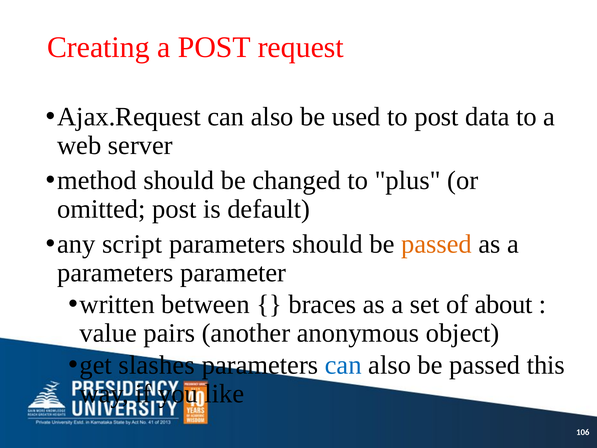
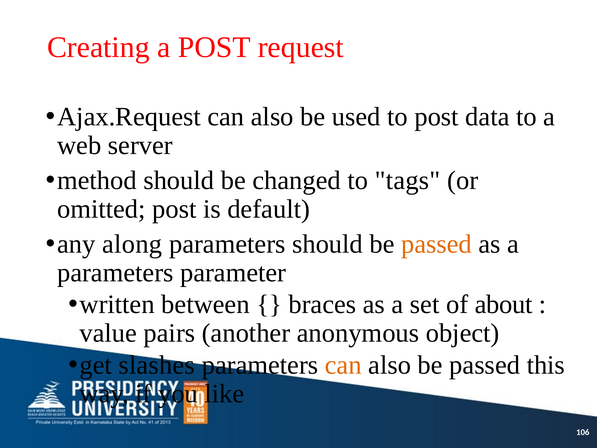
plus: plus -> tags (408, 180)
script: script -> along (132, 244)
can colour: blue -> orange (343, 365)
